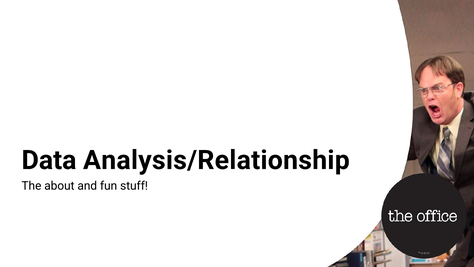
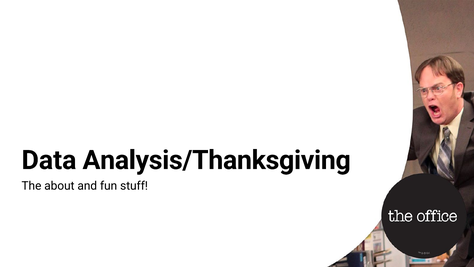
Analysis/Relationship: Analysis/Relationship -> Analysis/Thanksgiving (217, 160)
